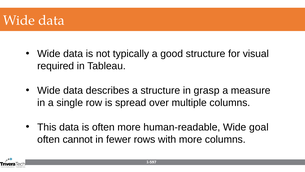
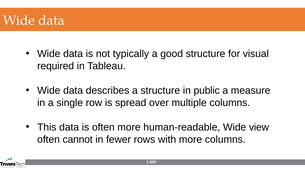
grasp: grasp -> public (207, 90)
goal: goal -> view (259, 127)
